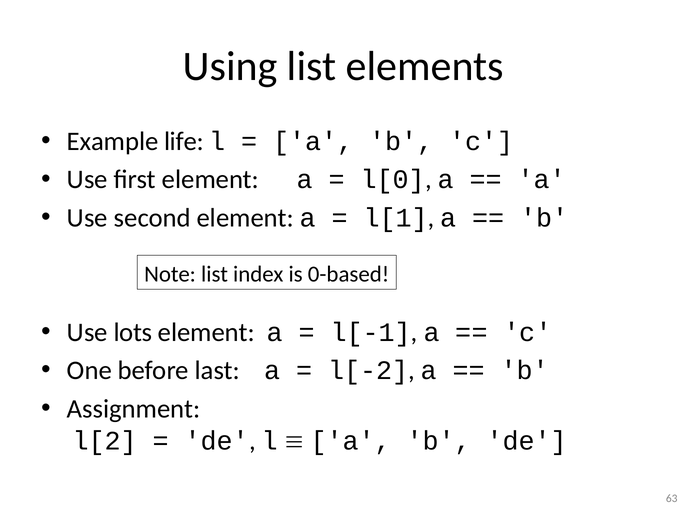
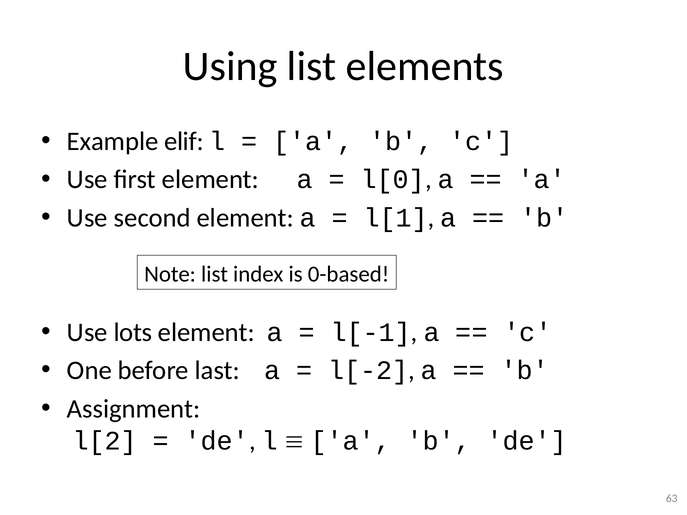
life: life -> elif (184, 142)
